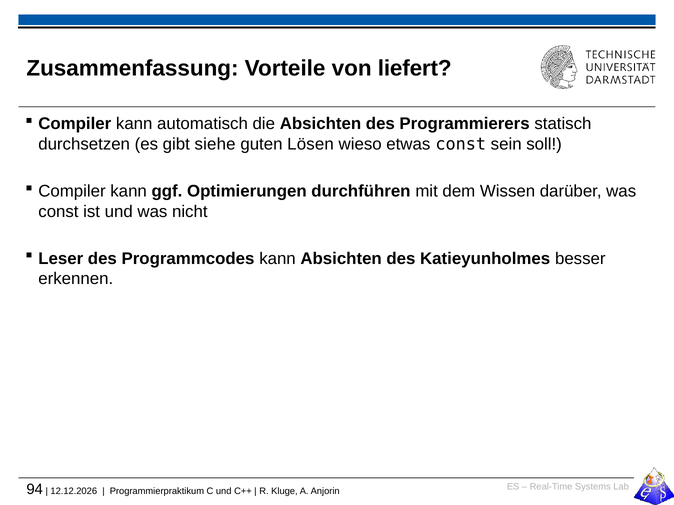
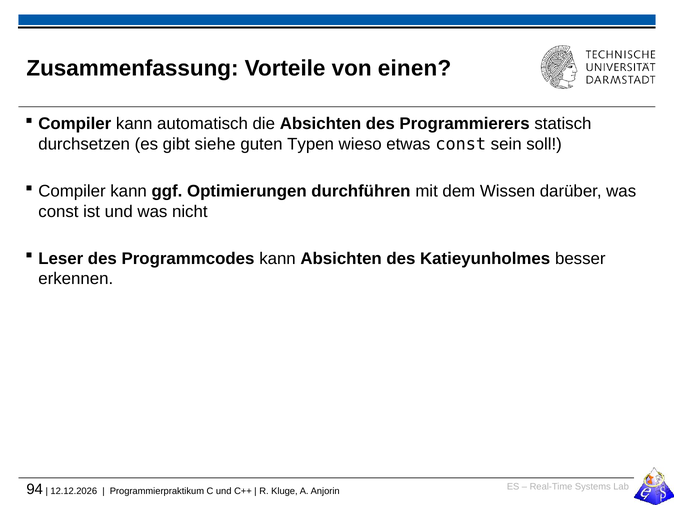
liefert: liefert -> einen (415, 68)
Lösen: Lösen -> Typen (311, 144)
